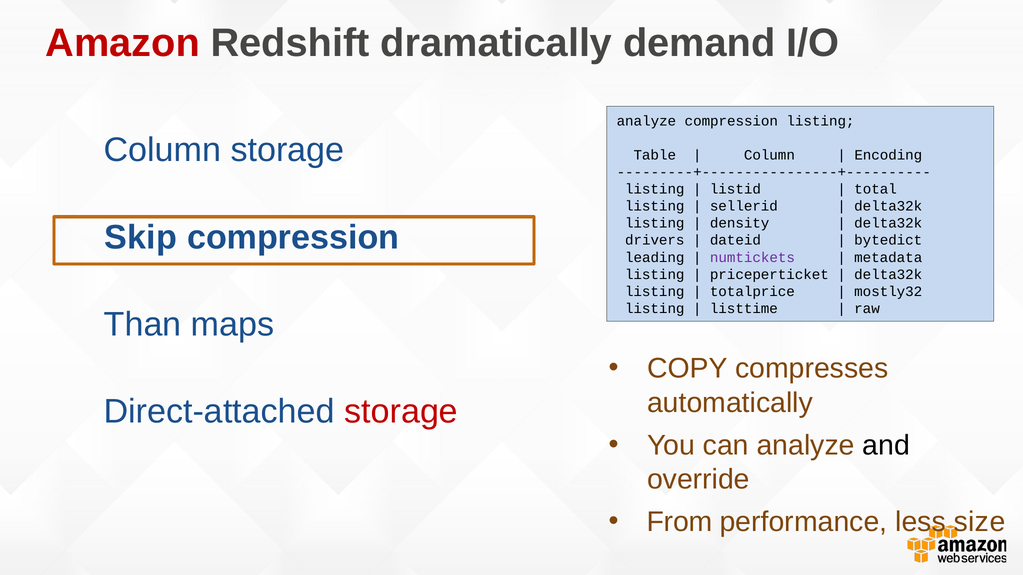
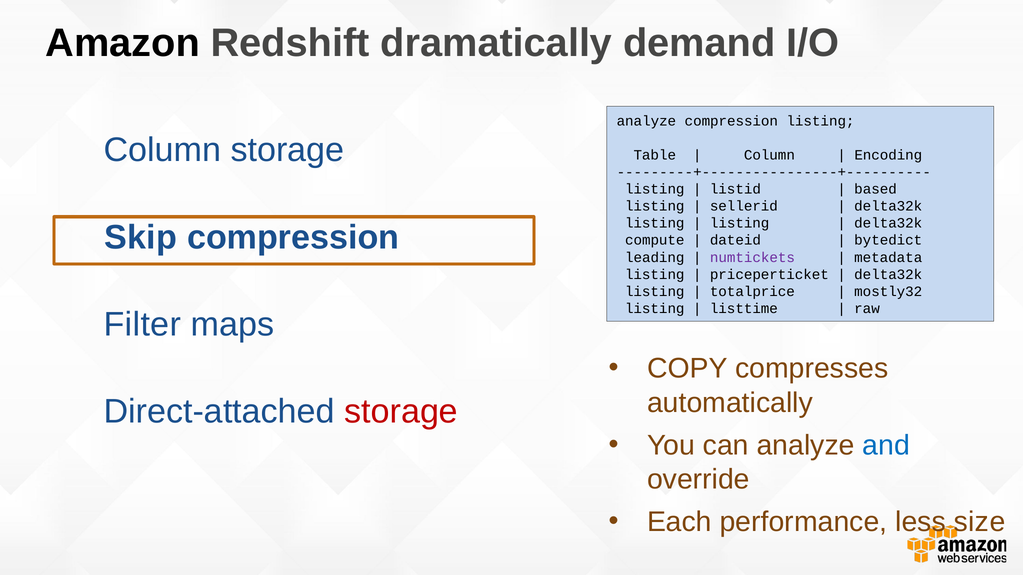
Amazon colour: red -> black (123, 43)
total: total -> based (876, 189)
density: density -> listing (740, 223)
drivers: drivers -> compute (655, 240)
Than: Than -> Filter (142, 325)
and colour: black -> blue (886, 446)
From: From -> Each (679, 522)
